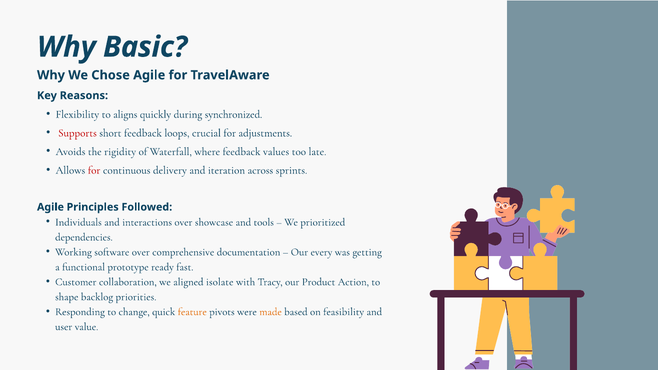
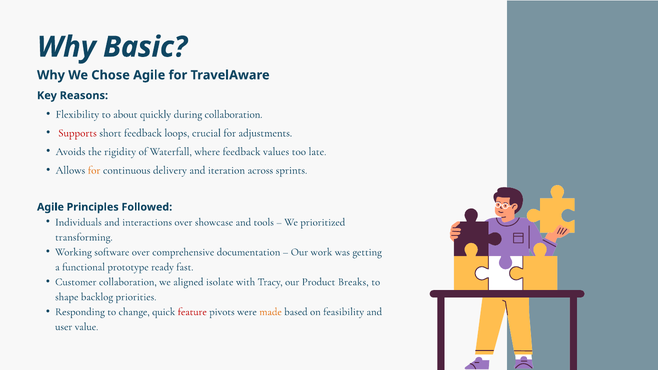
aligns: aligns -> about (125, 114)
during synchronized: synchronized -> collaboration (233, 114)
for colour: red -> orange (94, 170)
dependencies: dependencies -> transforming (84, 237)
every: every -> work (321, 252)
Action: Action -> Breaks (353, 282)
feature colour: orange -> red (192, 312)
